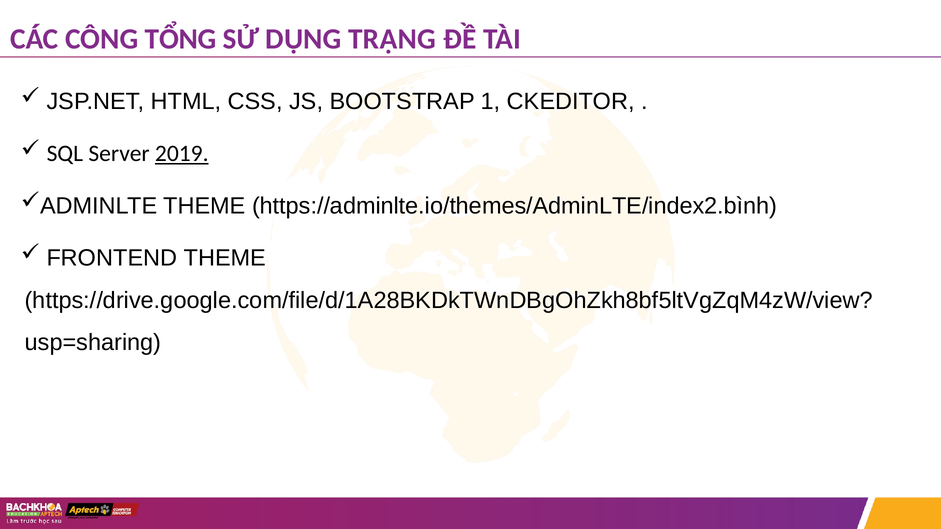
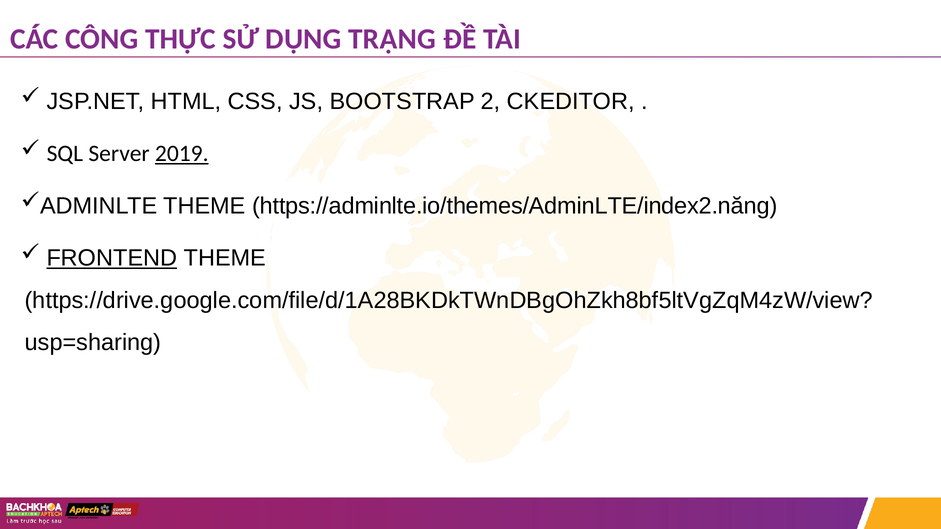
TỔNG: TỔNG -> THỰC (181, 39)
1: 1 -> 2 (491, 102)
https://adminlte.io/themes/AdminLTE/index2.bình: https://adminlte.io/themes/AdminLTE/index2.bình -> https://adminlte.io/themes/AdminLTE/index2.năng (515, 206)
FRONTEND underline: none -> present (112, 258)
